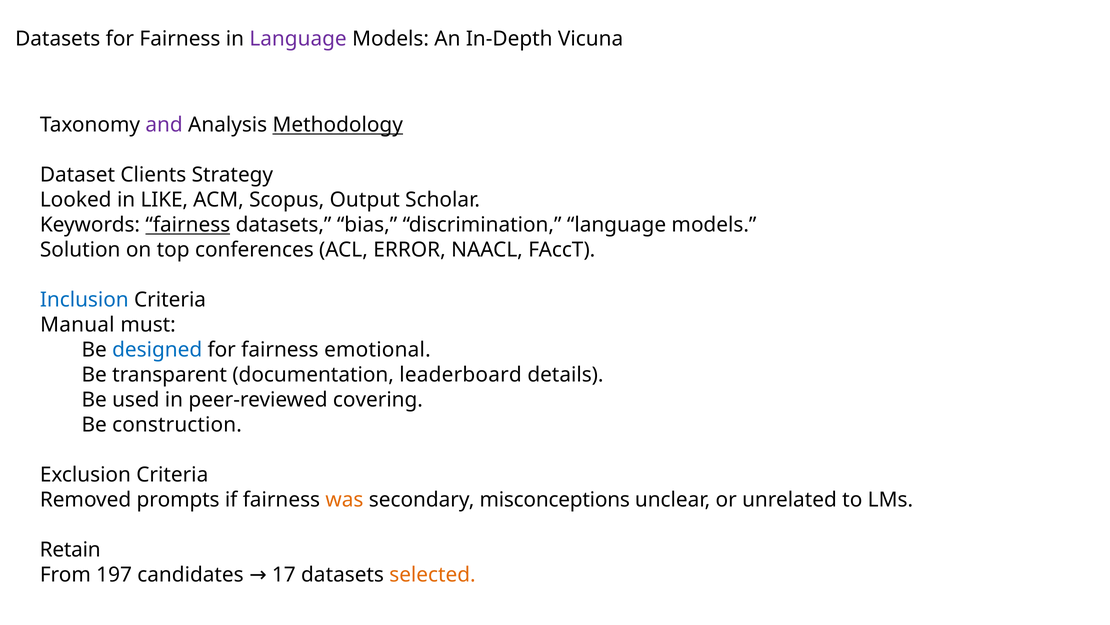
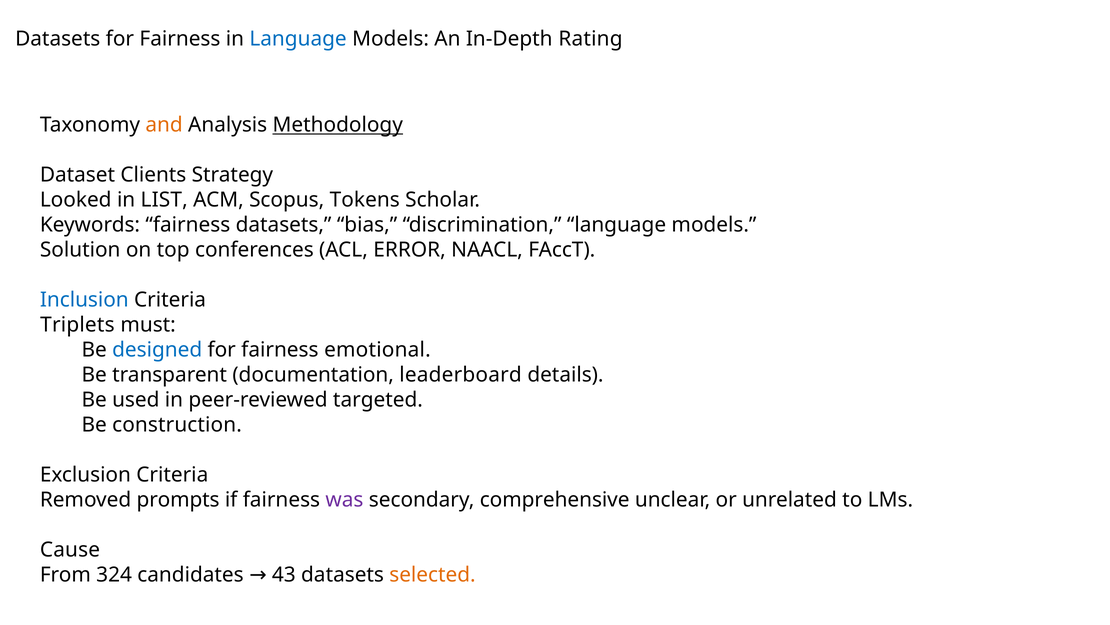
Language colour: purple -> blue (298, 39)
Vicuna: Vicuna -> Rating (590, 39)
and colour: purple -> orange (164, 125)
LIKE: LIKE -> LIST (164, 200)
Output: Output -> Tokens (365, 200)
fairness underline: present -> none (188, 225)
Manual: Manual -> Triplets (77, 325)
covering: covering -> targeted (378, 400)
was colour: orange -> purple (344, 499)
misconceptions: misconceptions -> comprehensive (555, 499)
Retain: Retain -> Cause (70, 549)
197: 197 -> 324 (114, 574)
17: 17 -> 43 (284, 574)
